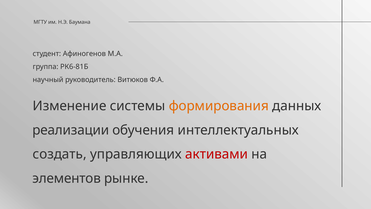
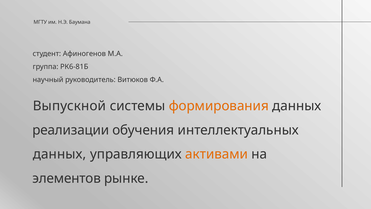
Изменение: Изменение -> Выпускной (69, 106)
создать: создать -> данных (60, 154)
активами colour: red -> orange (217, 154)
